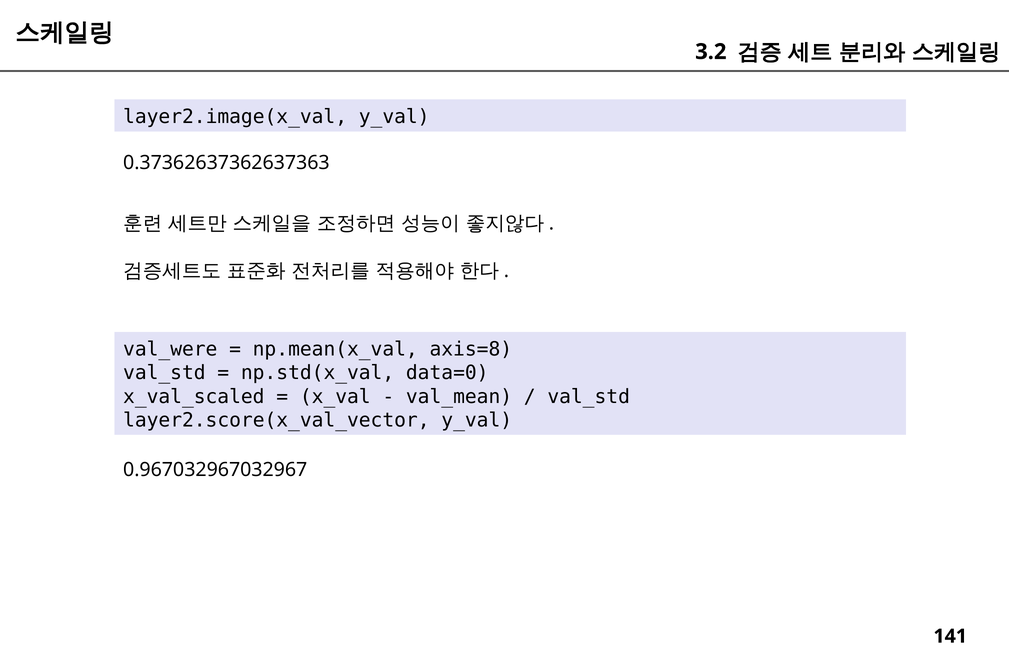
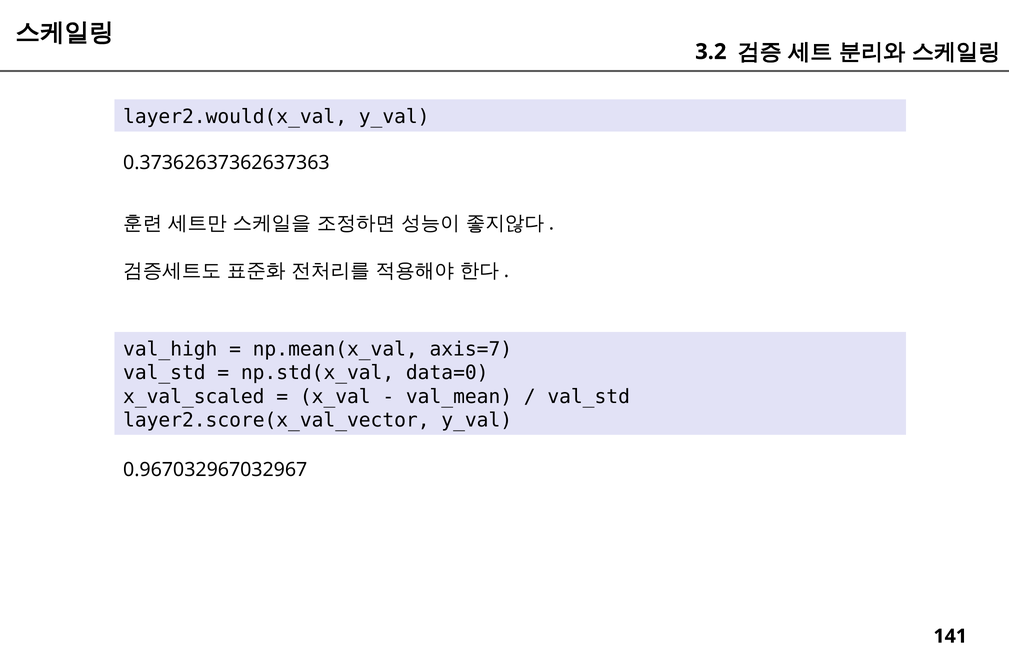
layer2.image(x_val: layer2.image(x_val -> layer2.would(x_val (235, 117)
val_were: val_were -> val_high (170, 349)
axis=8: axis=8 -> axis=7 (471, 349)
